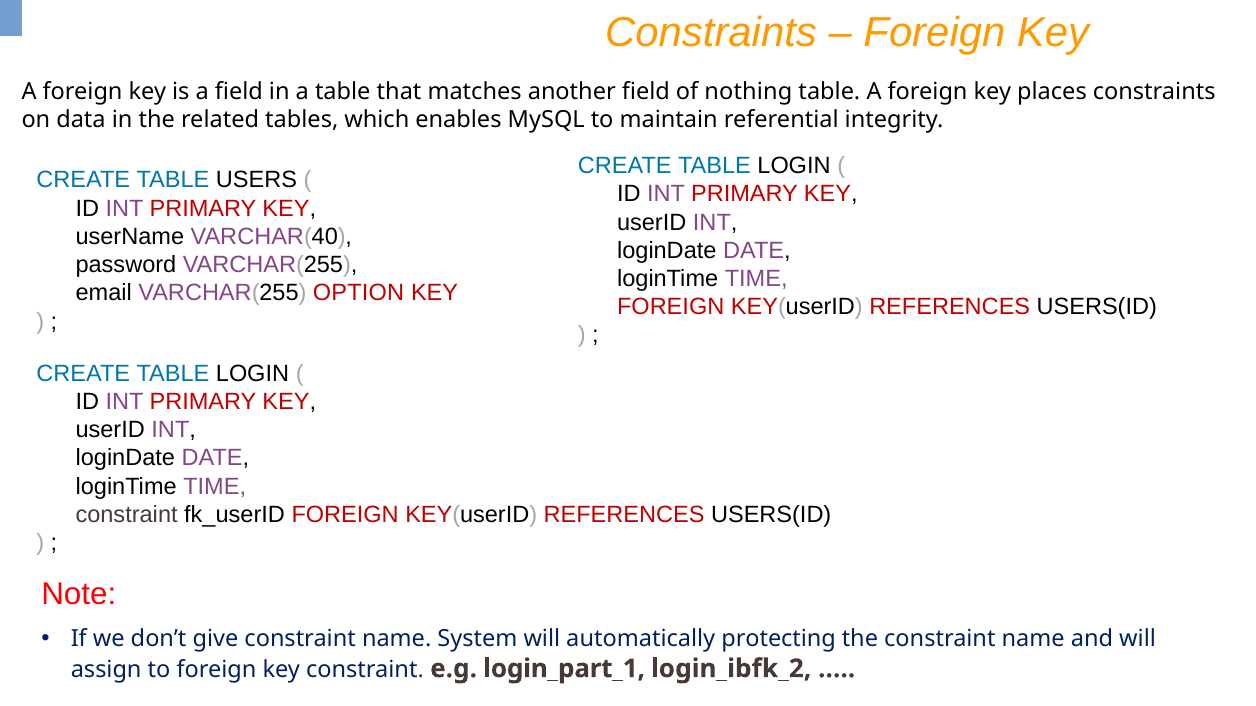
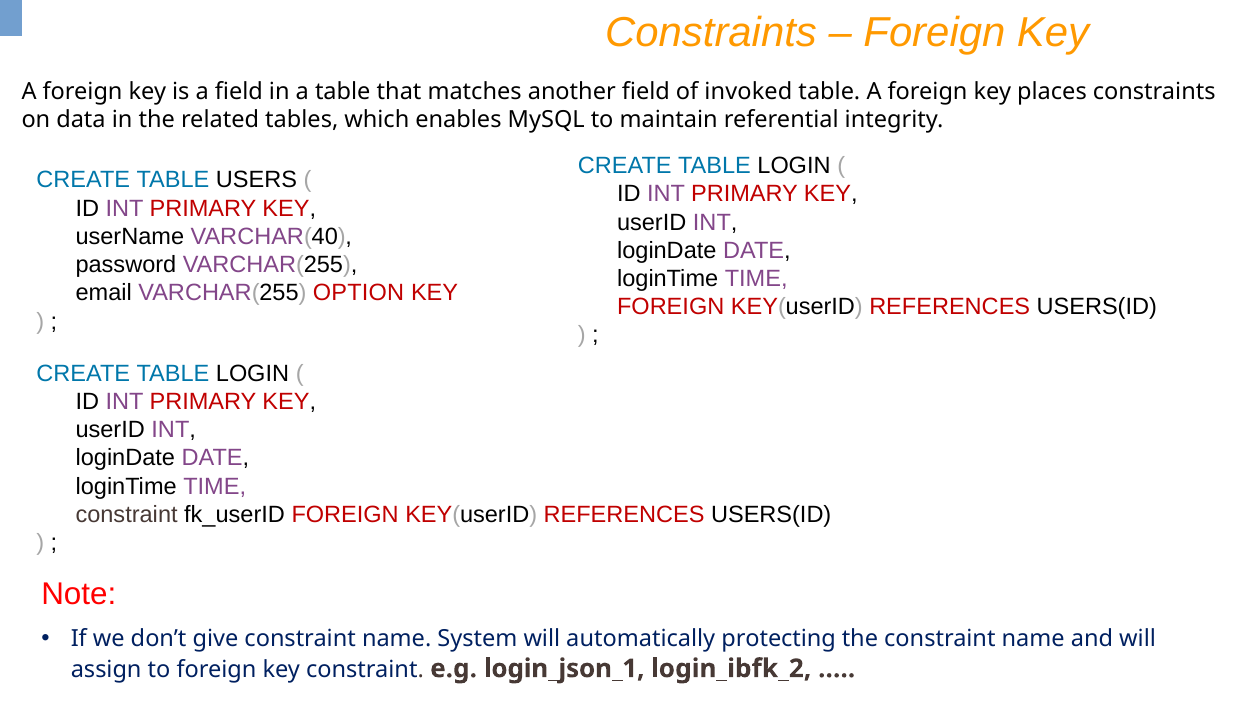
nothing: nothing -> invoked (748, 92)
login_part_1: login_part_1 -> login_json_1 (564, 669)
